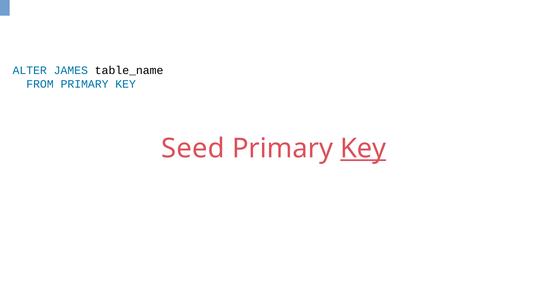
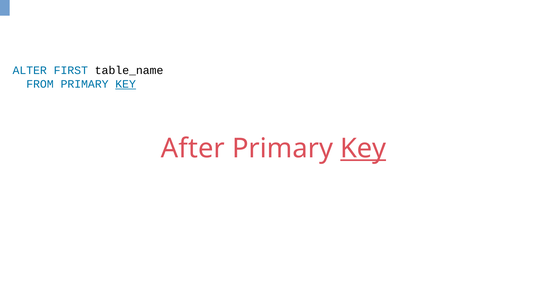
JAMES: JAMES -> FIRST (71, 70)
KEY underline: none -> present (126, 84)
Seed: Seed -> After (193, 148)
